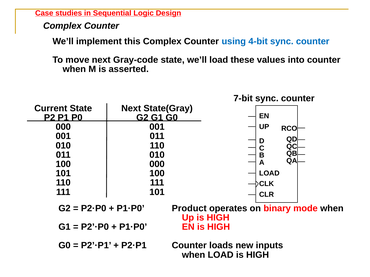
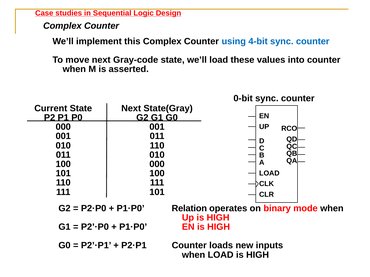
7-bit: 7-bit -> 0-bit (243, 99)
Product: Product -> Relation (189, 208)
